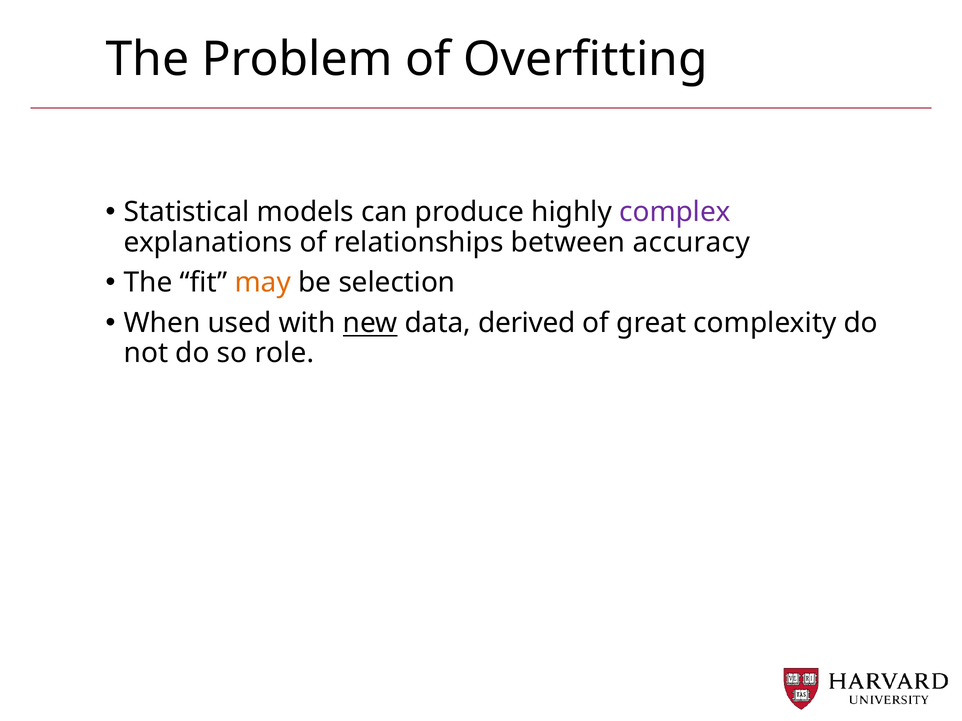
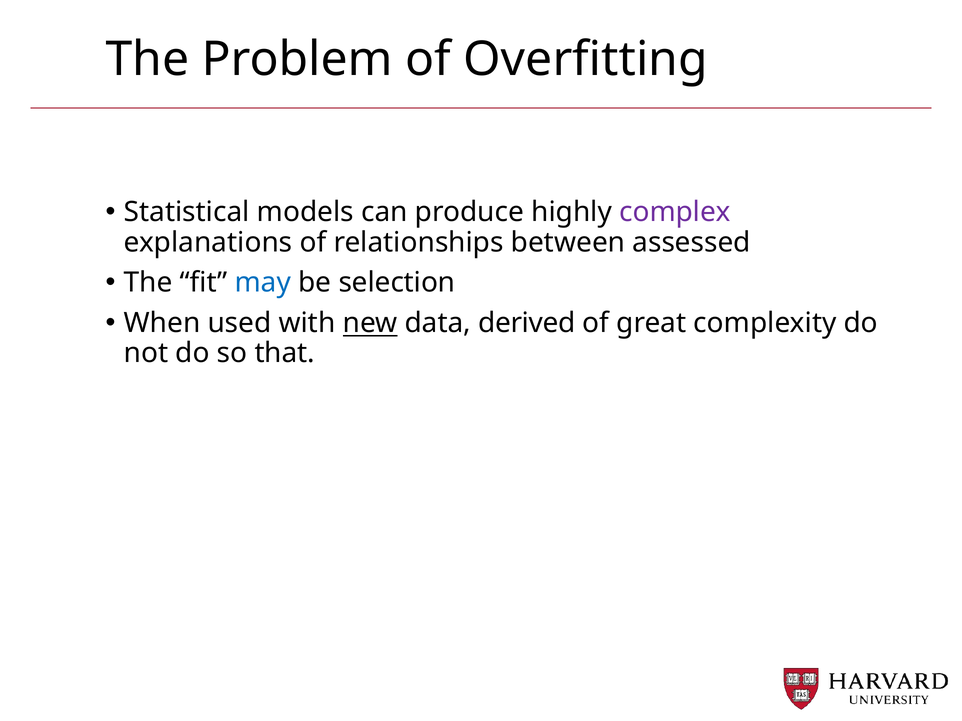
accuracy: accuracy -> assessed (692, 242)
may colour: orange -> blue (263, 283)
role: role -> that (285, 353)
